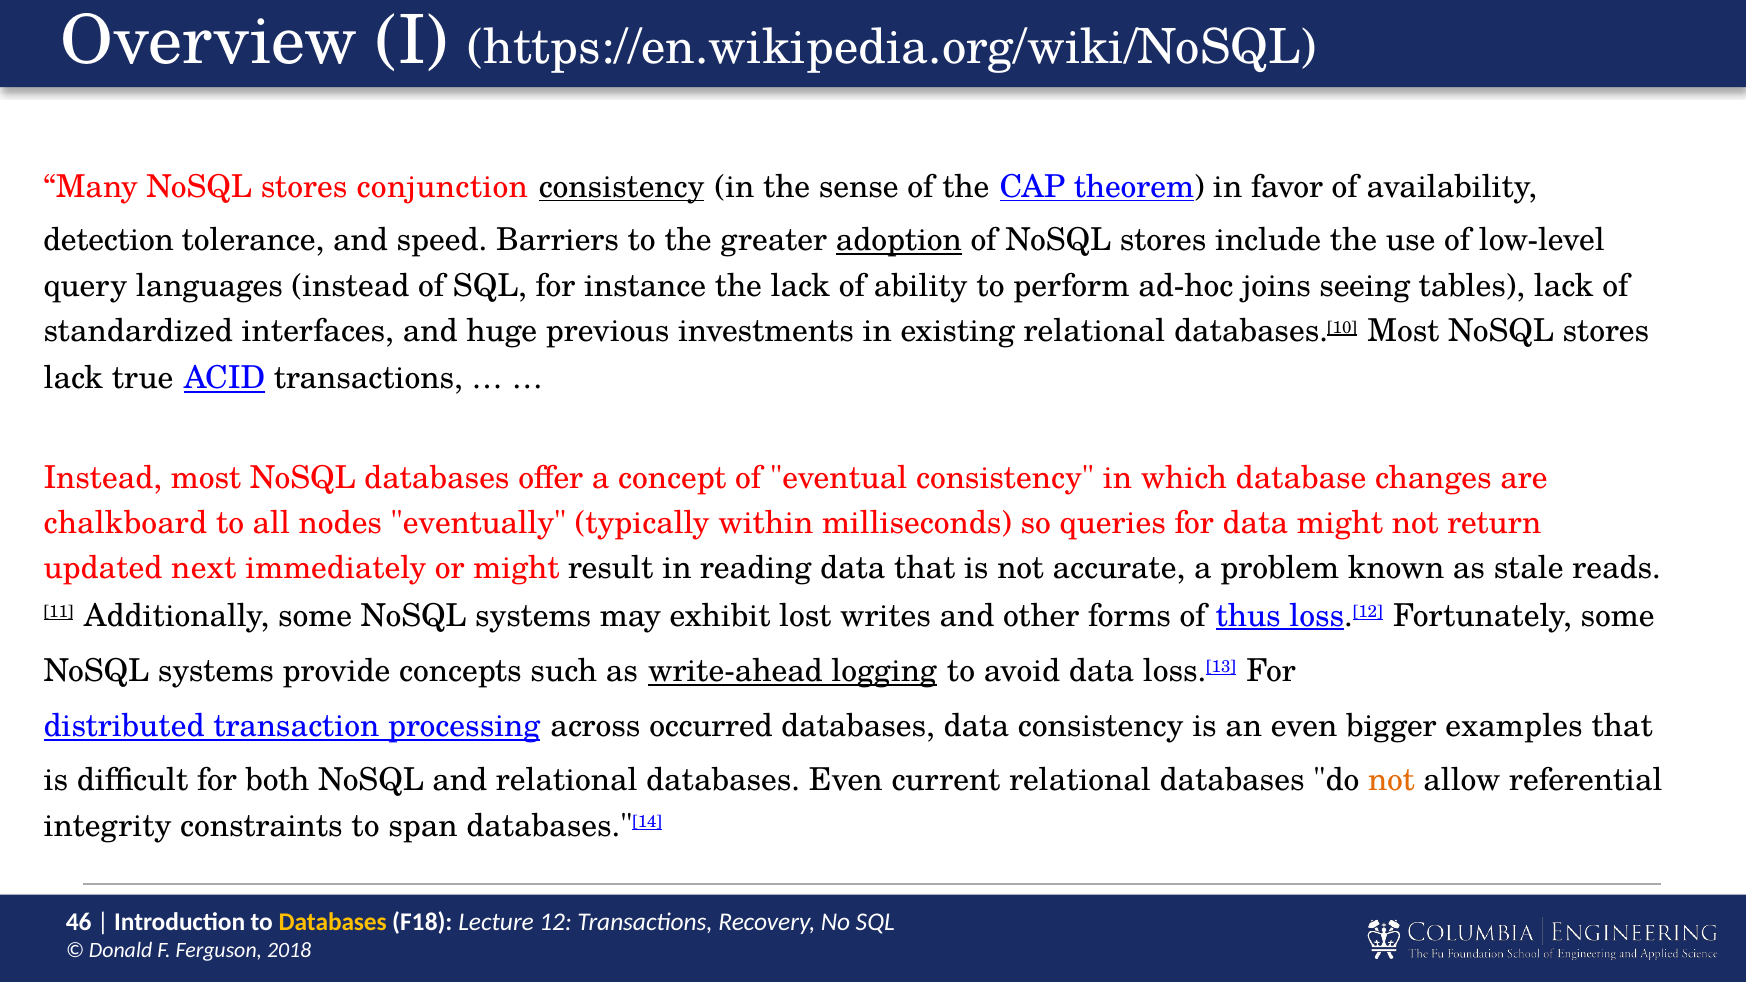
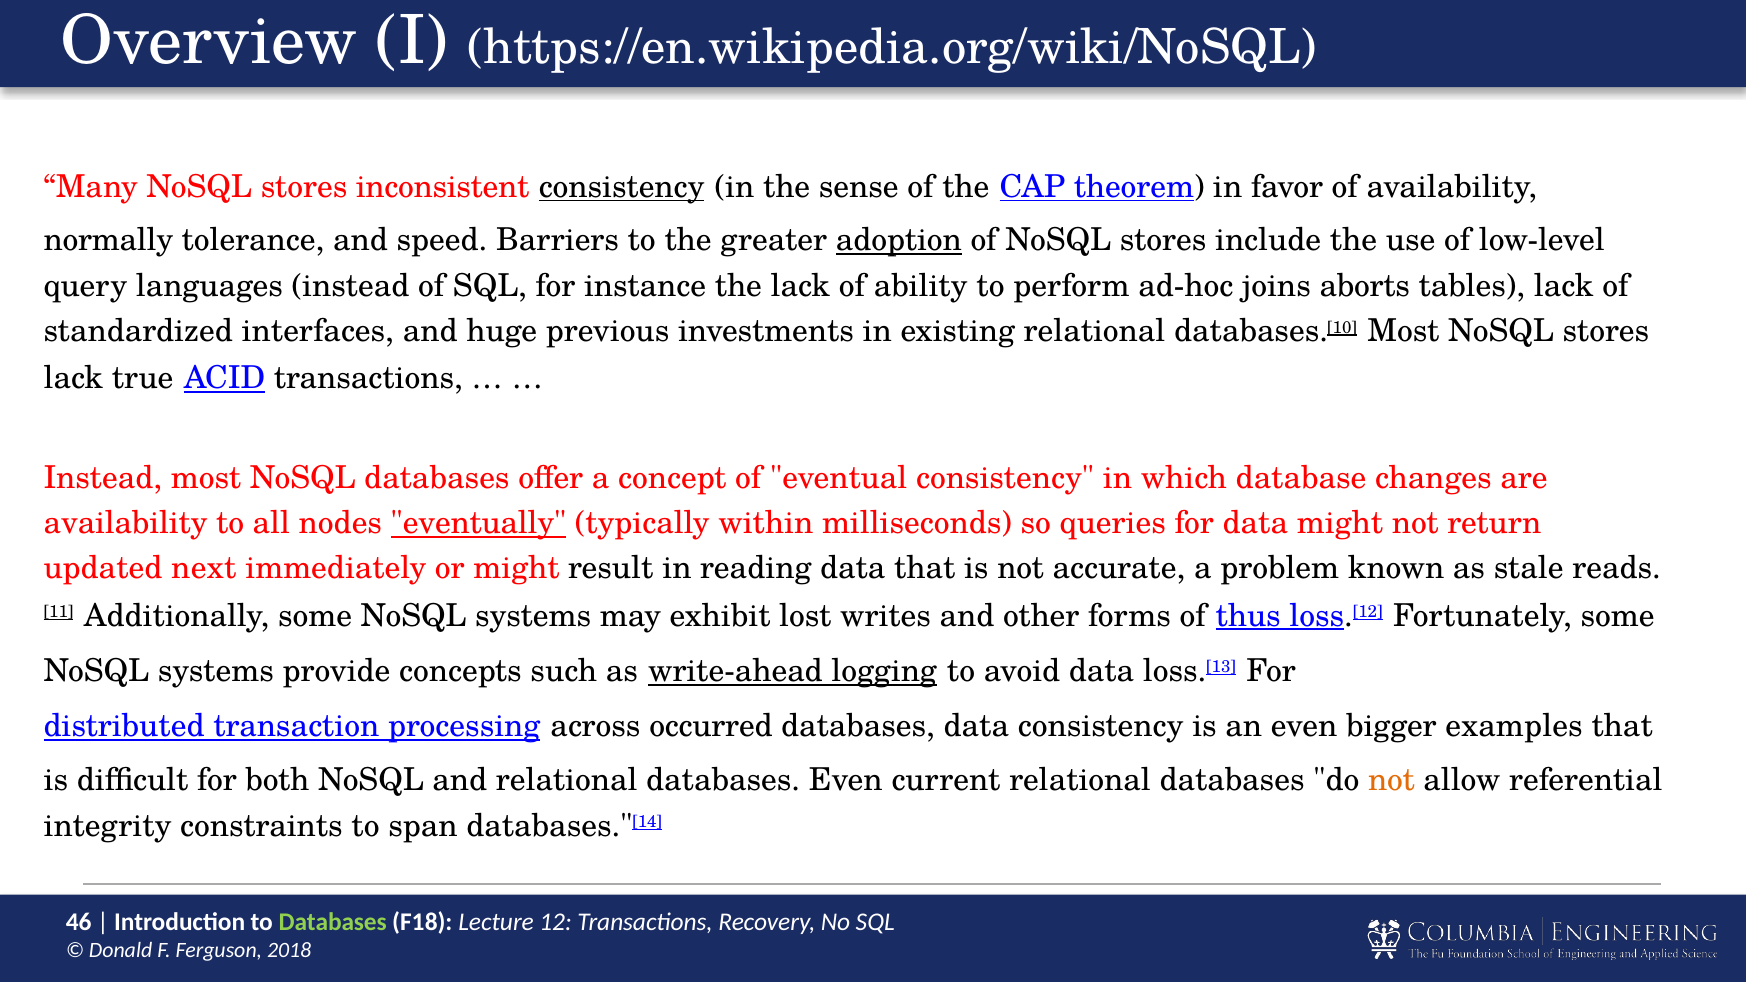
conjunction: conjunction -> inconsistent (443, 187)
detection: detection -> normally (108, 241)
seeing: seeing -> aborts (1365, 286)
chalkboard: chalkboard -> availability (126, 523)
eventually underline: none -> present (479, 523)
Databases colour: yellow -> light green (333, 922)
